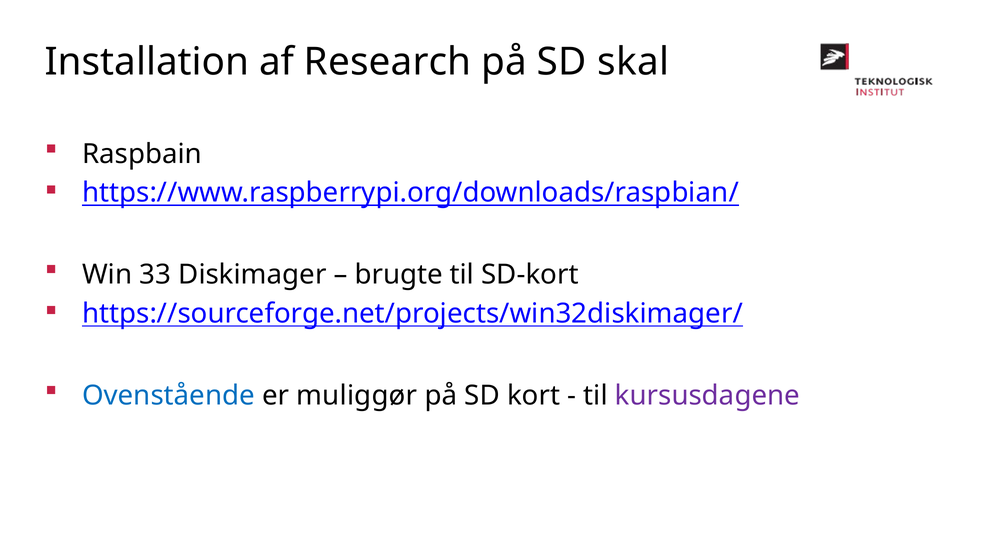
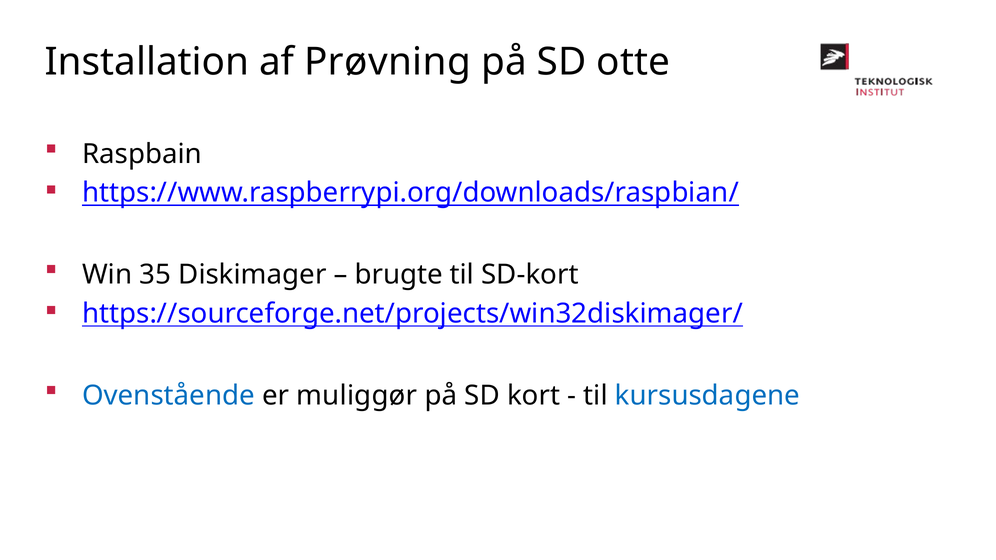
Research: Research -> Prøvning (388, 62)
skal: skal -> otte (633, 62)
33: 33 -> 35 (155, 275)
kursusdagene colour: purple -> blue (707, 396)
